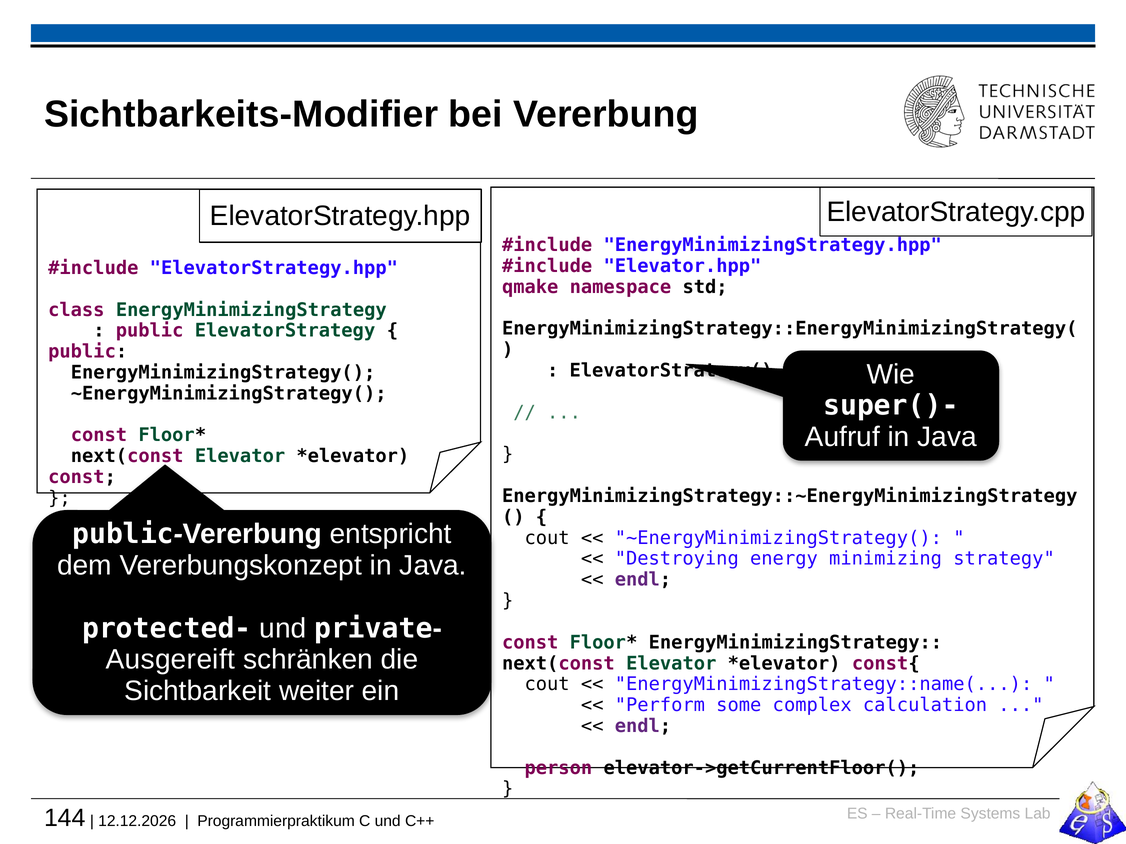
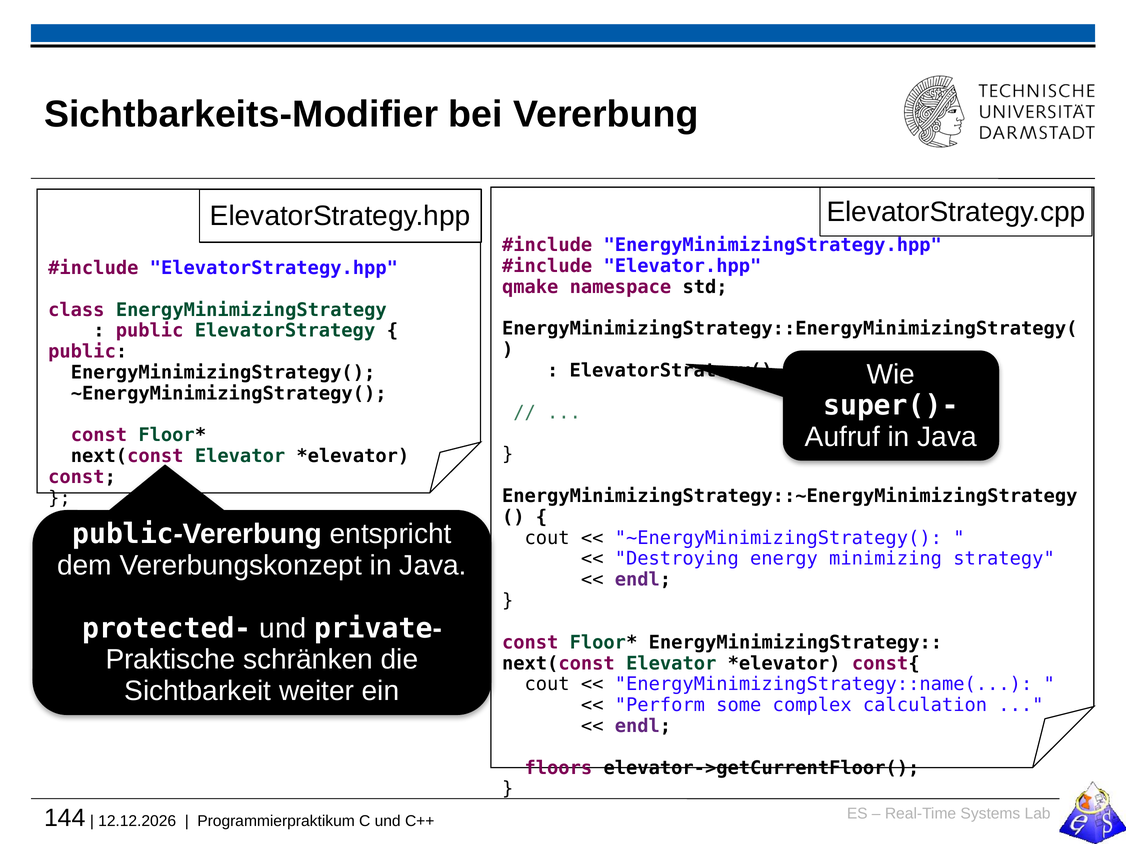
Ausgereift: Ausgereift -> Praktische (171, 660)
person: person -> floors (558, 768)
